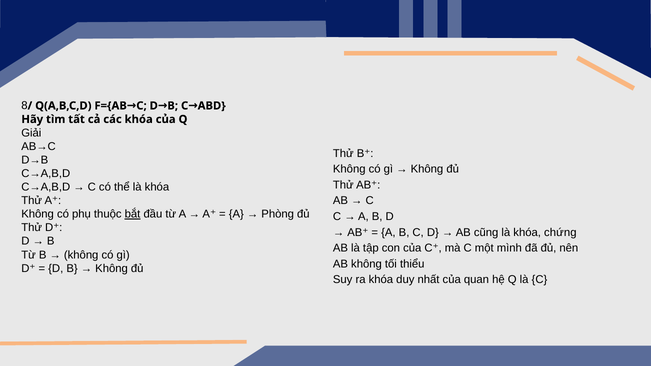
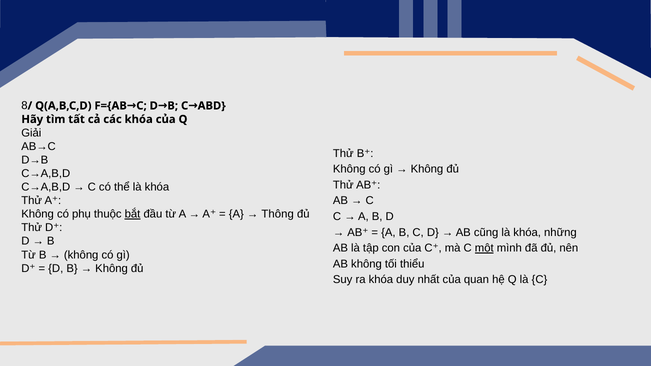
Phòng: Phòng -> Thông (278, 214)
chứng: chứng -> những (560, 232)
một underline: none -> present (484, 248)
